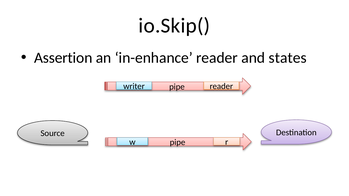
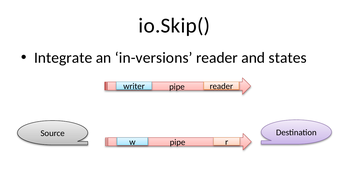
Assertion: Assertion -> Integrate (63, 58)
in-enhance: in-enhance -> in-versions (154, 58)
